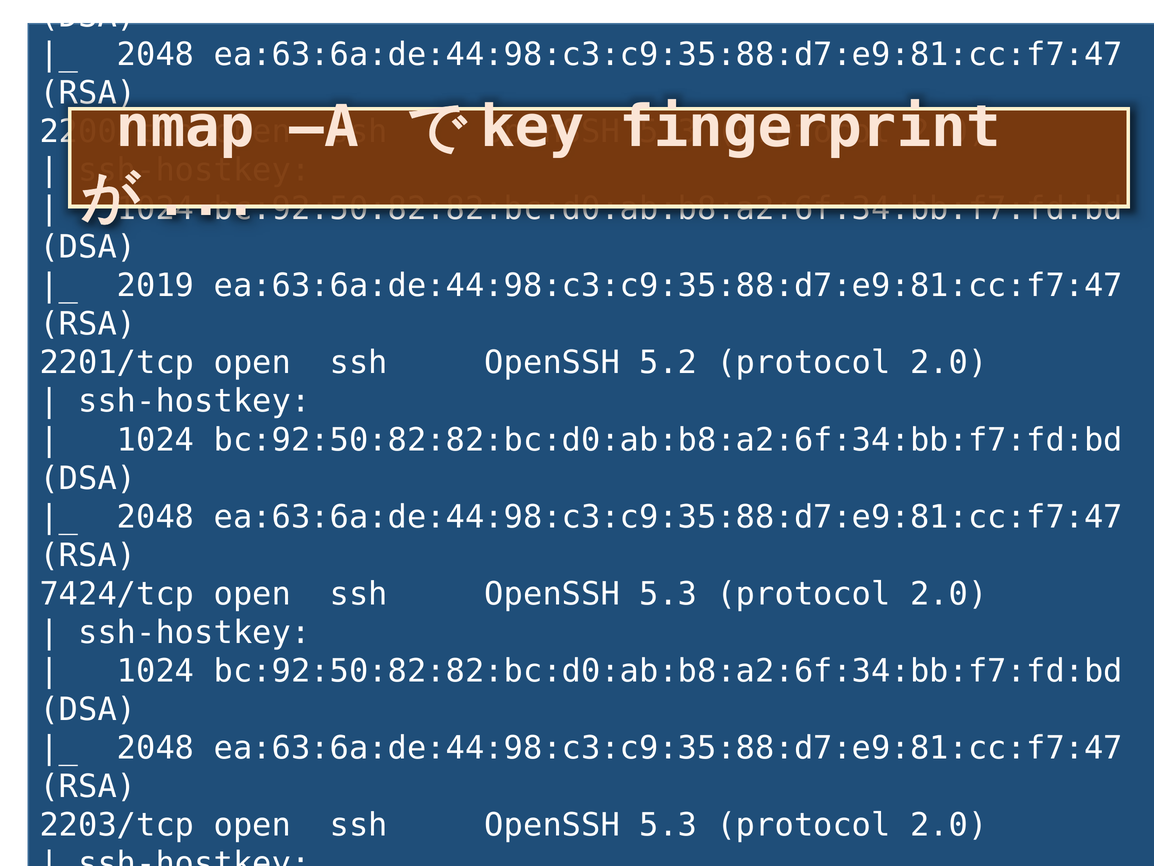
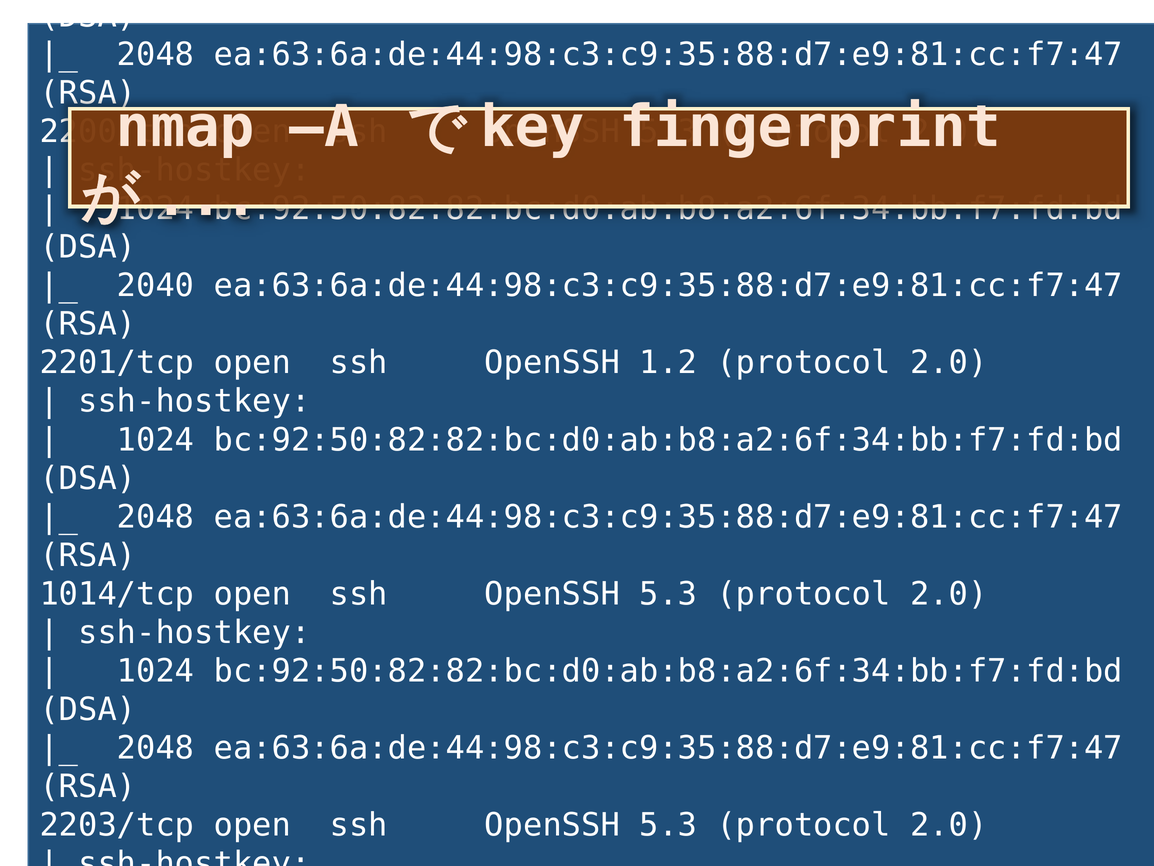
2019: 2019 -> 2040 (156, 286)
5.2: 5.2 -> 1.2 (668, 363)
7424/tcp: 7424/tcp -> 1014/tcp (117, 594)
